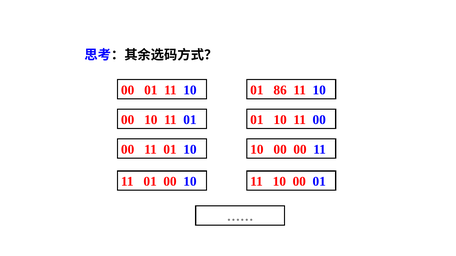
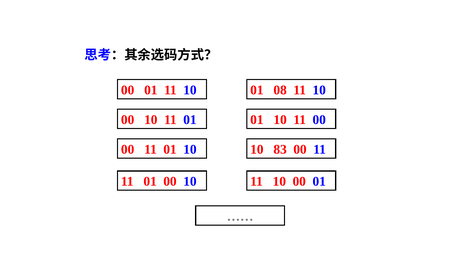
86: 86 -> 08 (280, 90)
00: 00 -> 83 (280, 150)
